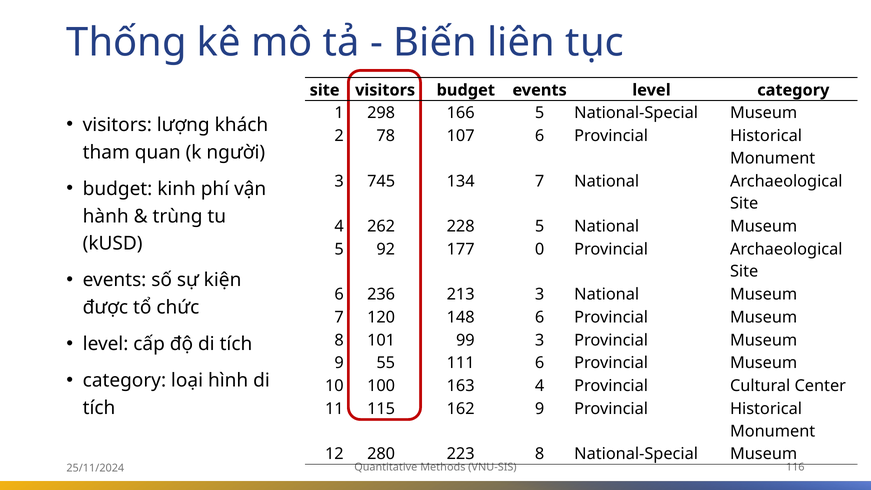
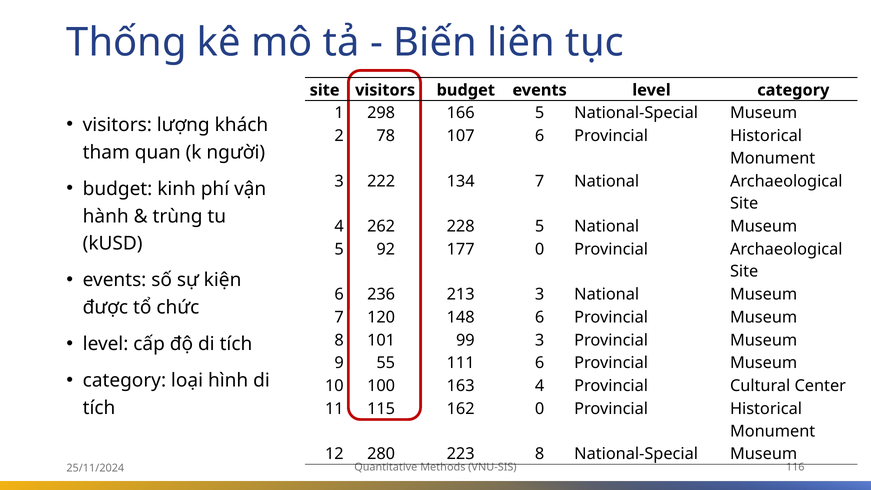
745: 745 -> 222 (381, 181)
162 9: 9 -> 0 (540, 409)
